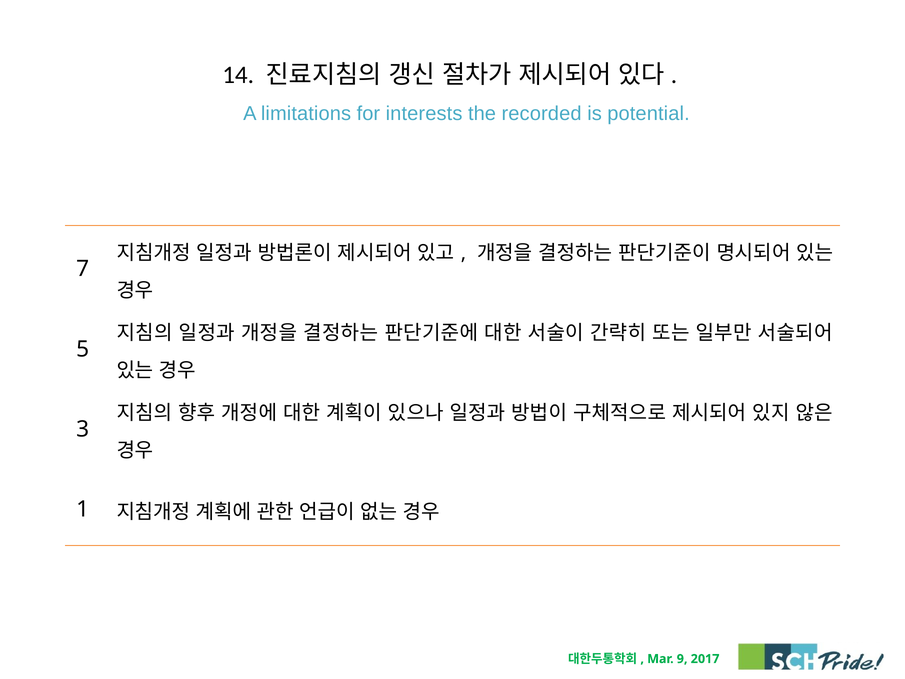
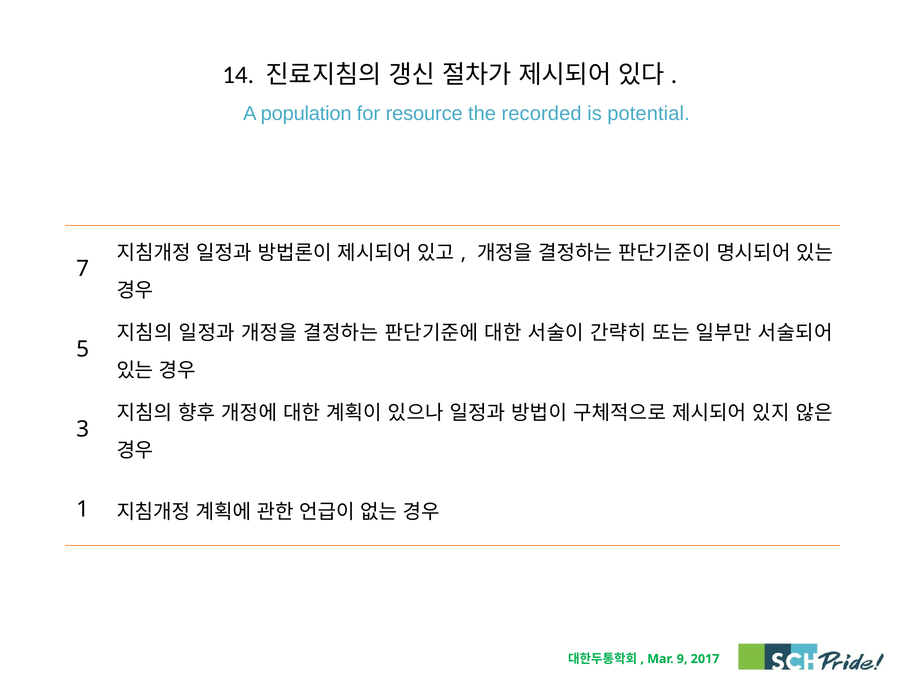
limitations: limitations -> population (306, 114)
interests: interests -> resource (424, 114)
